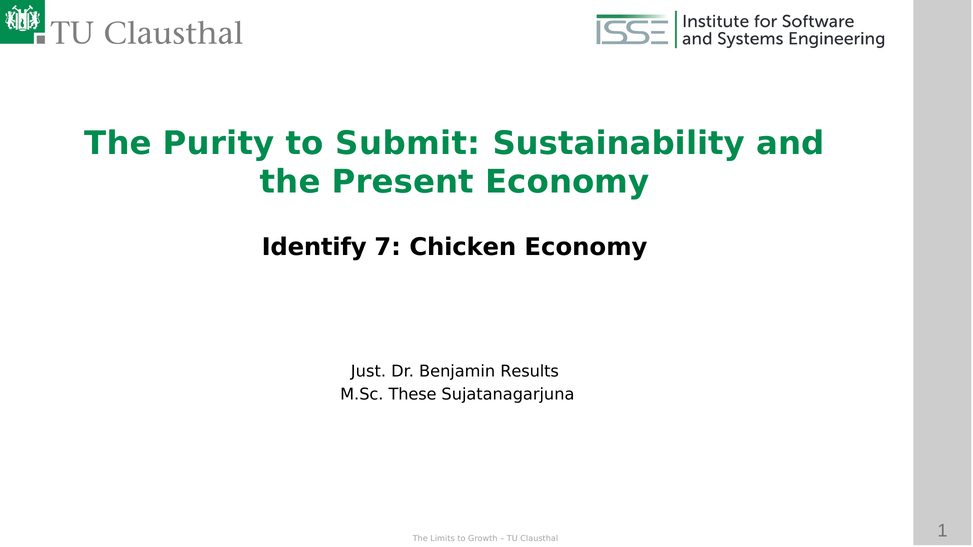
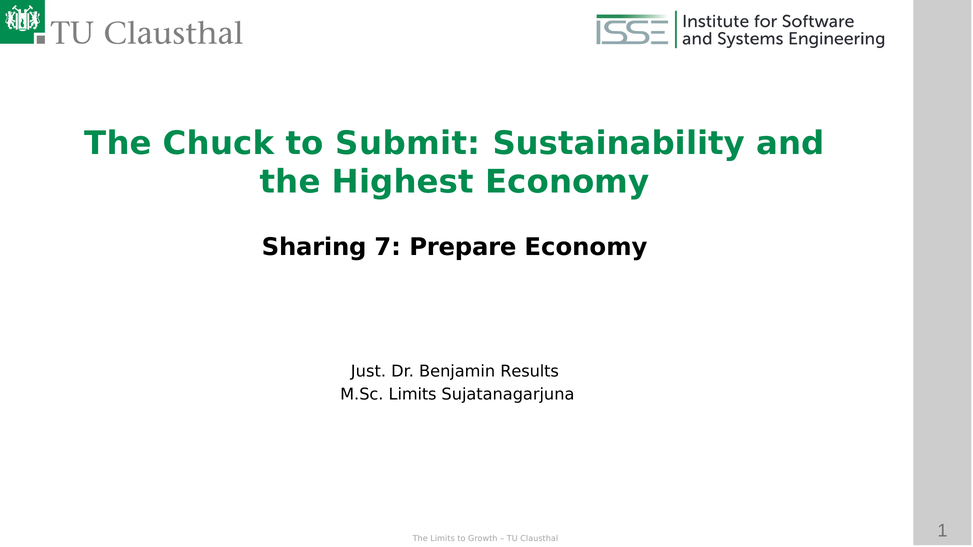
Purity: Purity -> Chuck (219, 143)
Present: Present -> Highest (403, 182)
Identify: Identify -> Sharing (314, 248)
Chicken: Chicken -> Prepare (463, 248)
M.Sc These: These -> Limits (413, 395)
